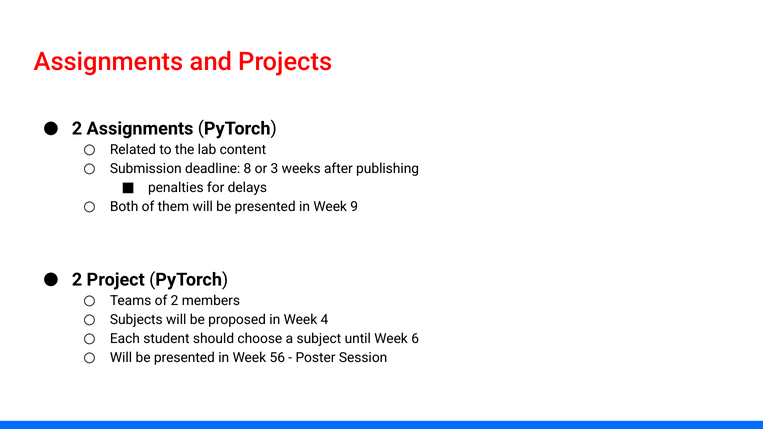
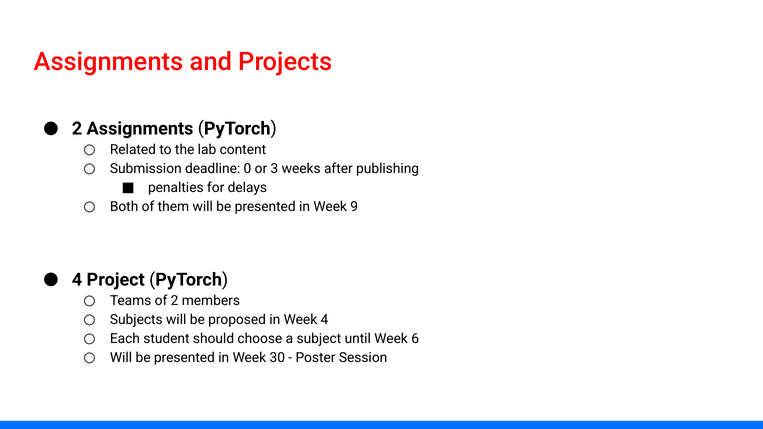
8: 8 -> 0 (247, 169)
2: 2 -> 4 (77, 280)
56: 56 -> 30 (277, 358)
